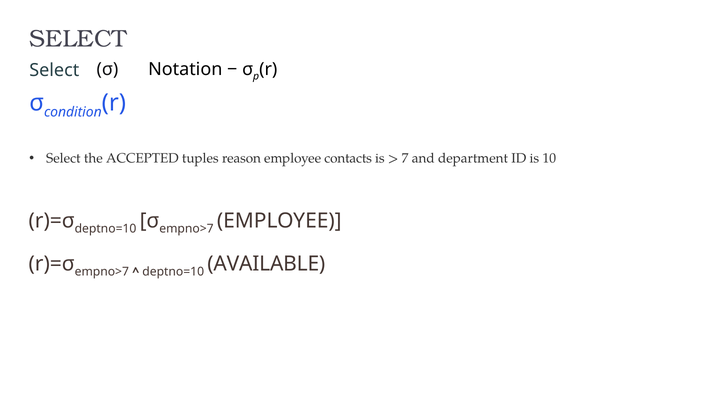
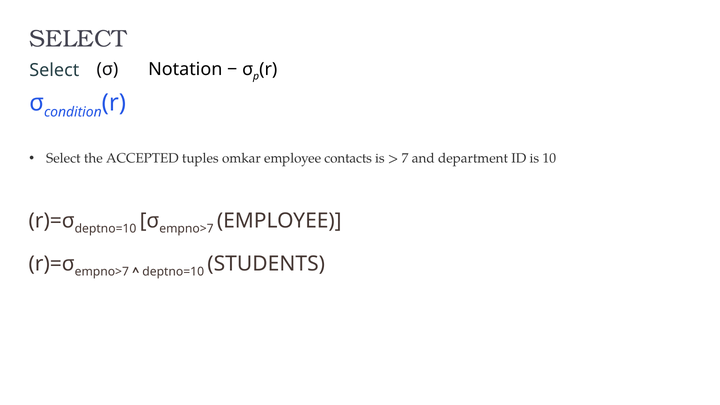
reason: reason -> omkar (241, 158)
AVAILABLE: AVAILABLE -> STUDENTS (266, 264)
